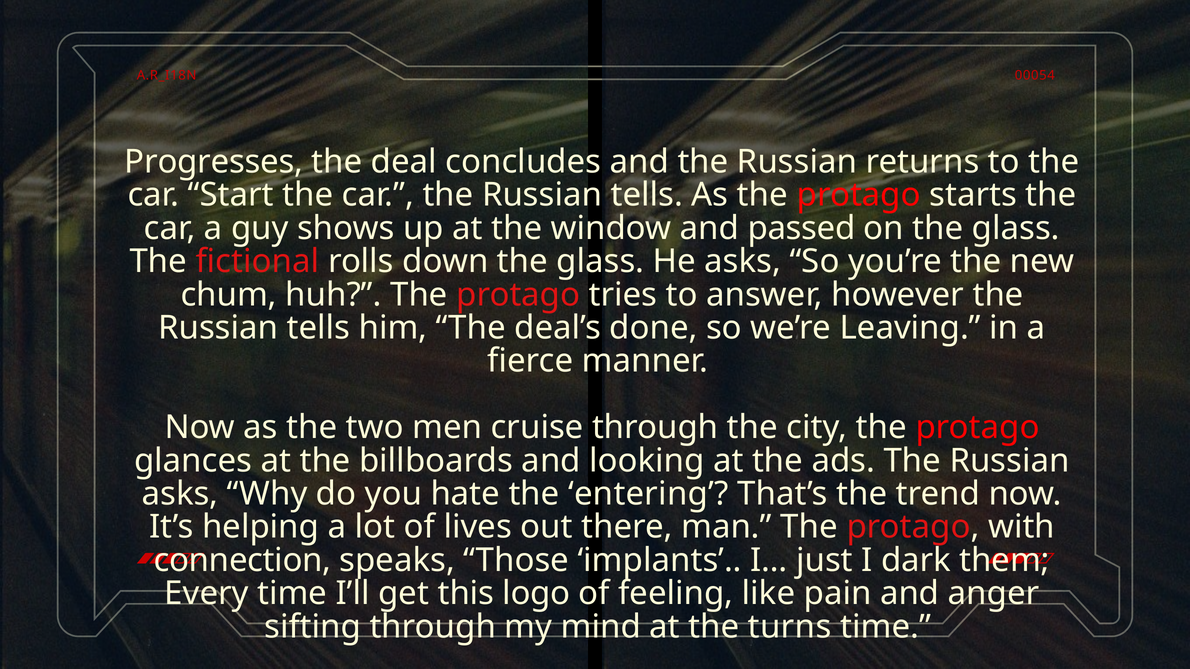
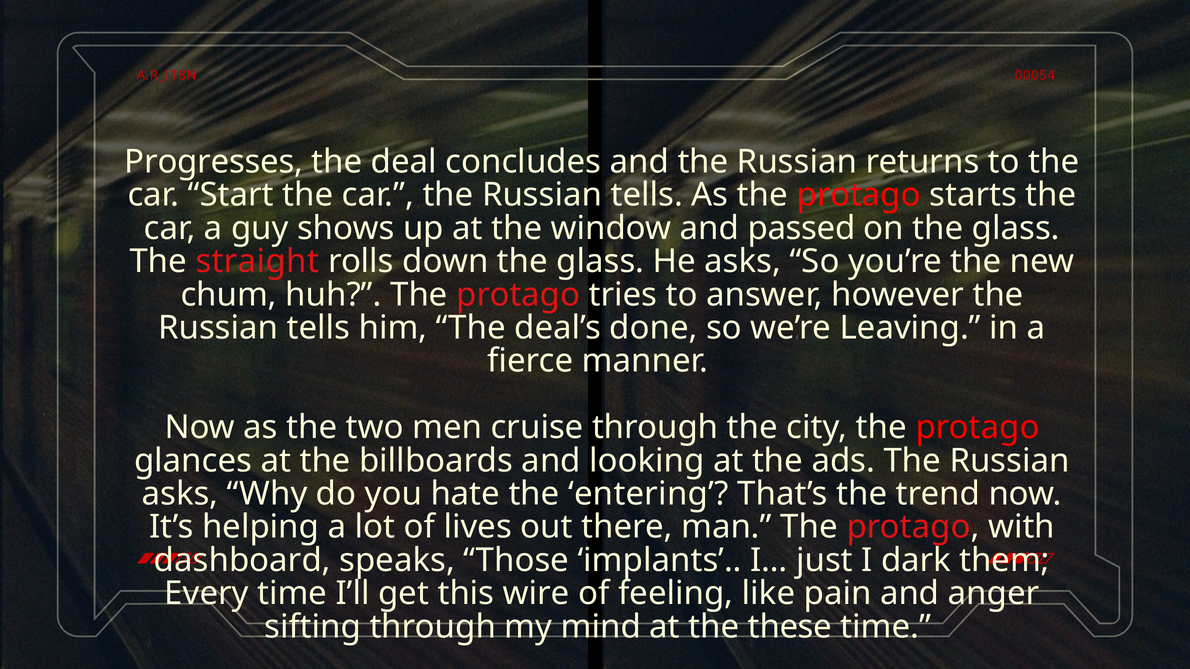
fictional: fictional -> straight (257, 262)
connection: connection -> dashboard (242, 561)
logo: logo -> wire (536, 594)
turns: turns -> these (790, 627)
